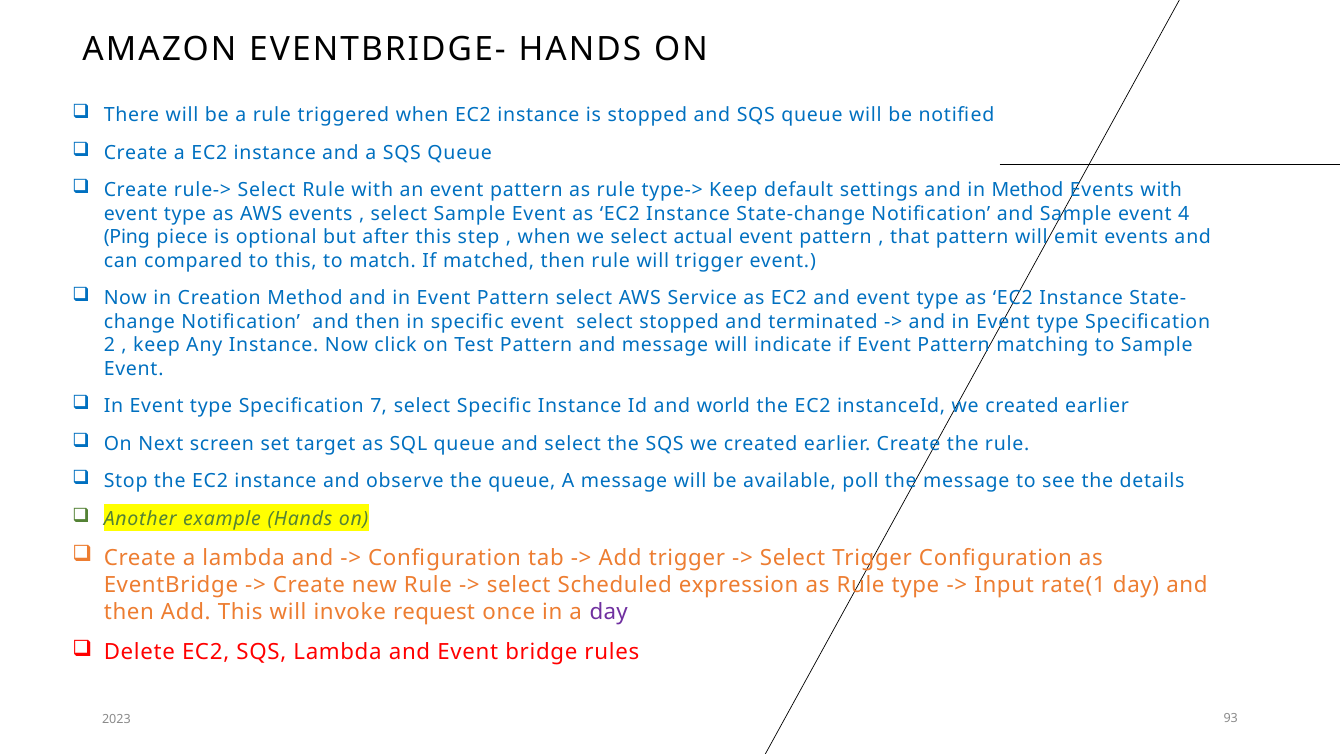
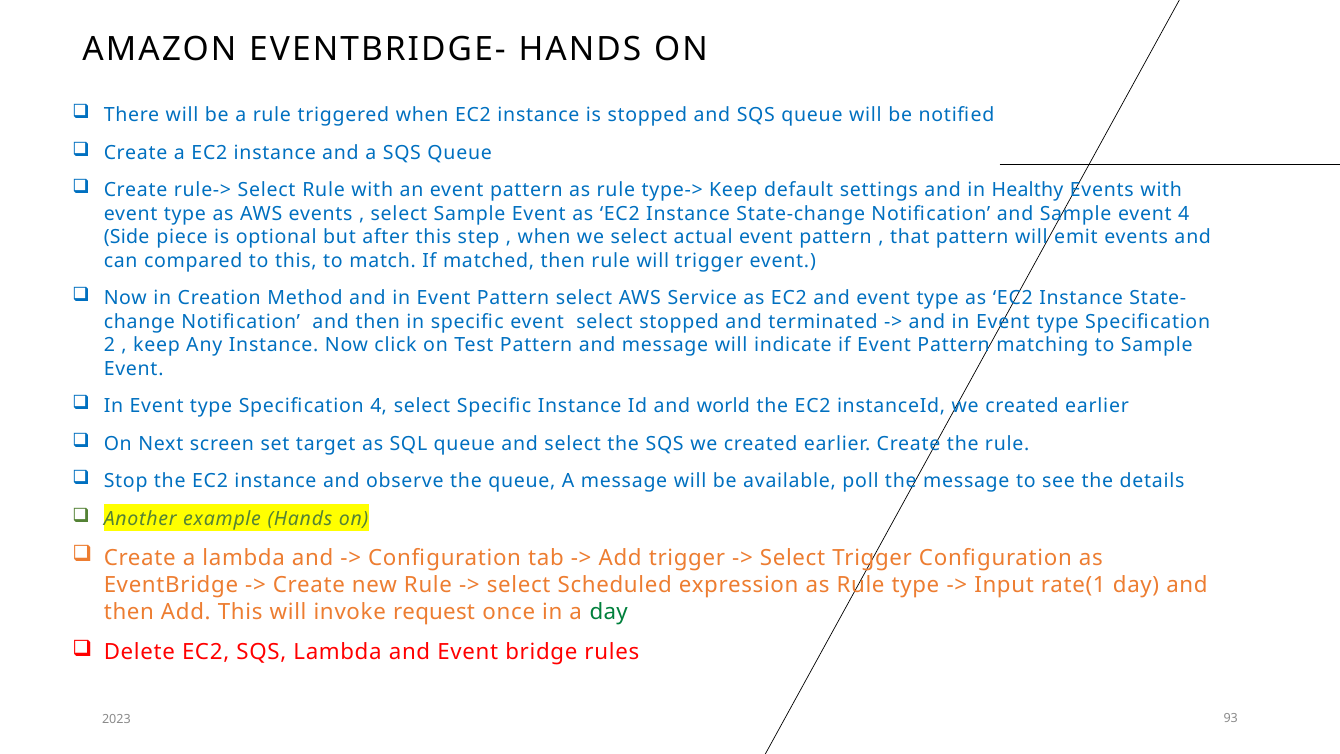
in Method: Method -> Healthy (1027, 190)
Ping: Ping -> Side (127, 237)
Specification 7: 7 -> 4 (379, 406)
day colour: purple -> green (609, 612)
